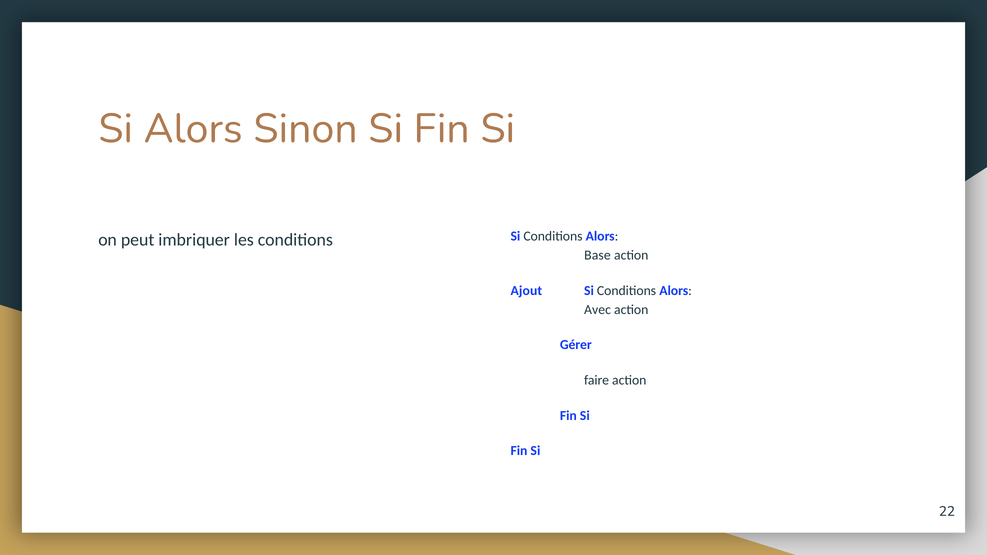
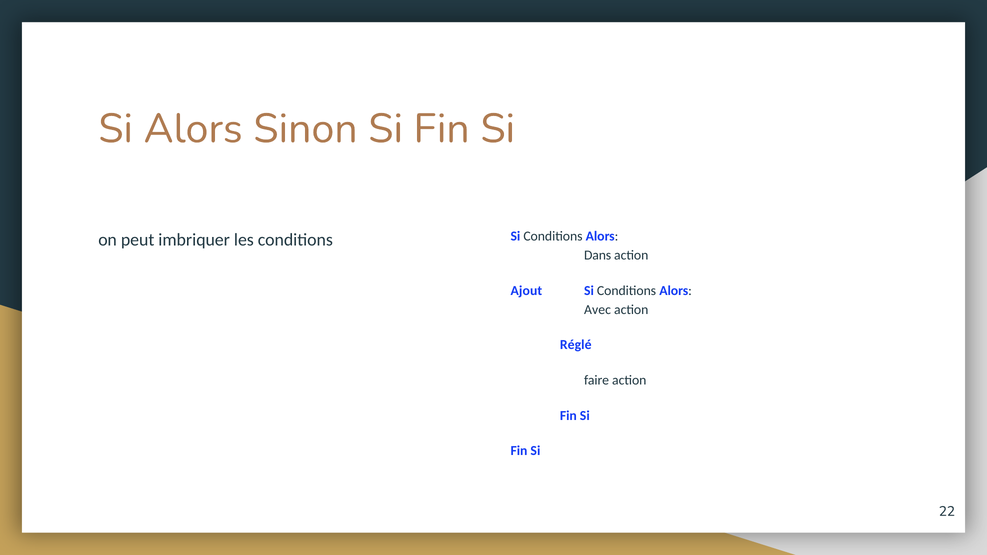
Base: Base -> Dans (598, 255)
Gérer: Gérer -> Réglé (576, 345)
